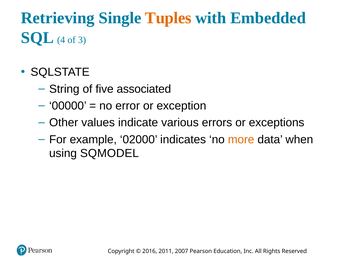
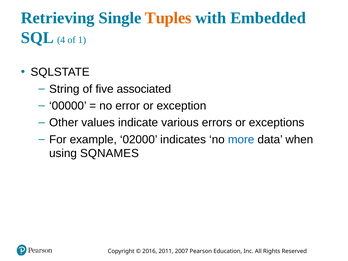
3: 3 -> 1 (82, 40)
more colour: orange -> blue (241, 139)
MODEL: MODEL -> NAMES (118, 153)
